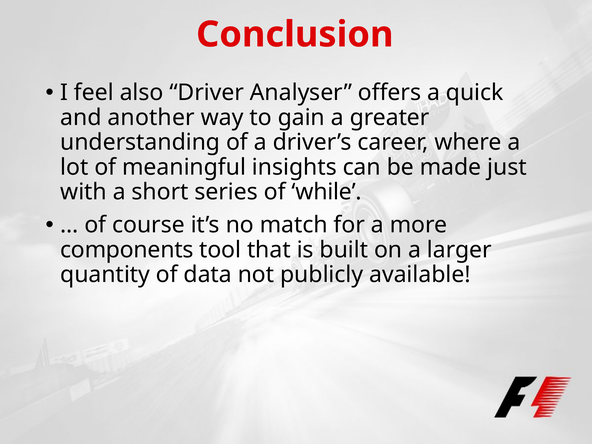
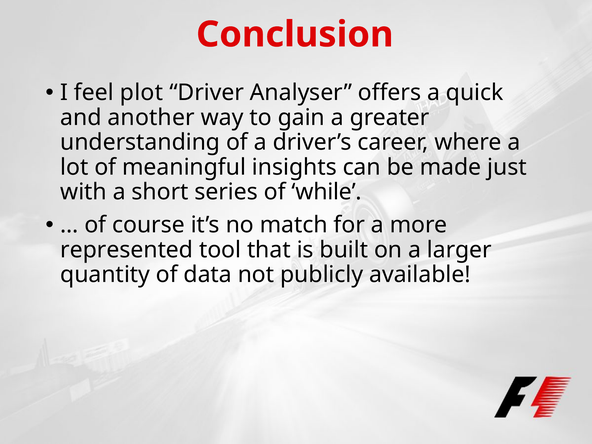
also: also -> plot (142, 93)
components: components -> represented (127, 250)
